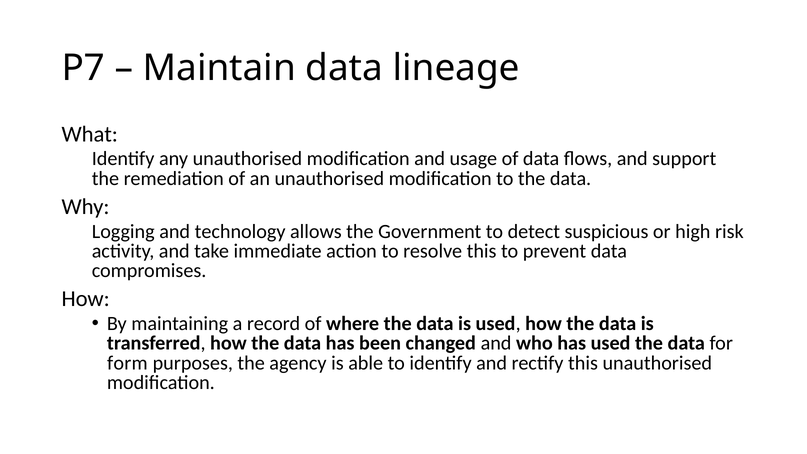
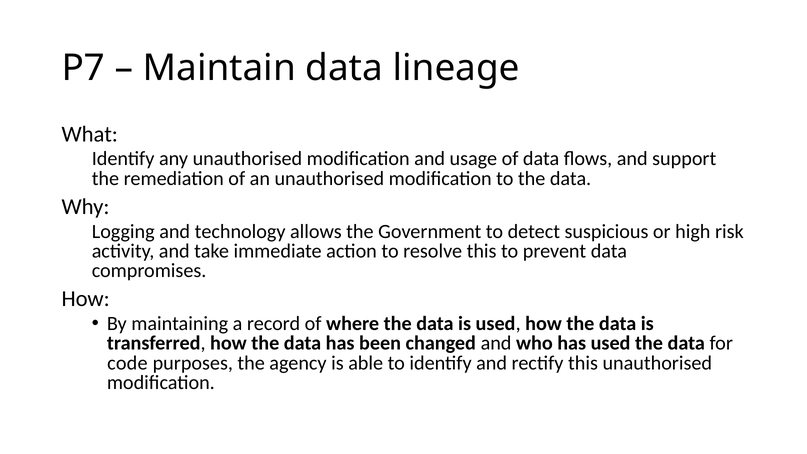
form: form -> code (127, 363)
